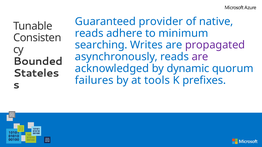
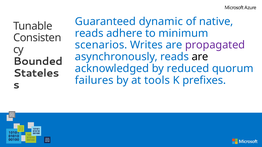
provider: provider -> dynamic (161, 22)
searching: searching -> scenarios (101, 45)
are colour: purple -> black (200, 57)
dynamic: dynamic -> reduced (188, 69)
